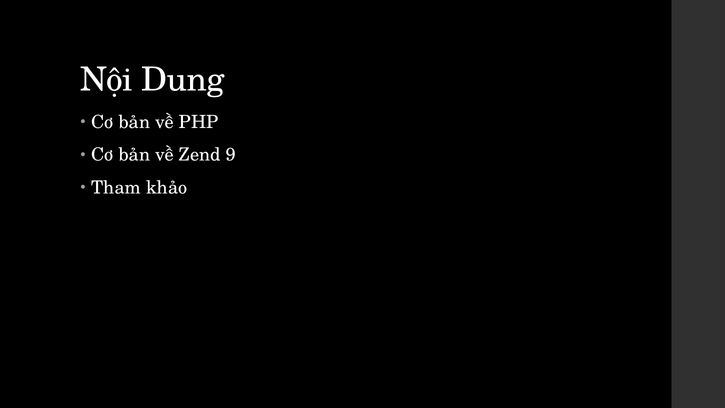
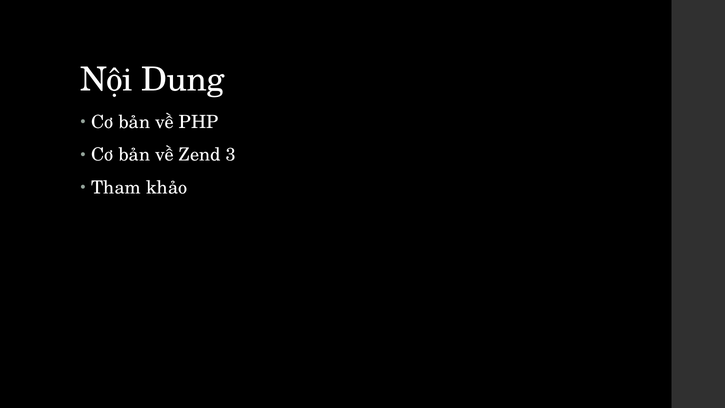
9: 9 -> 3 (231, 155)
